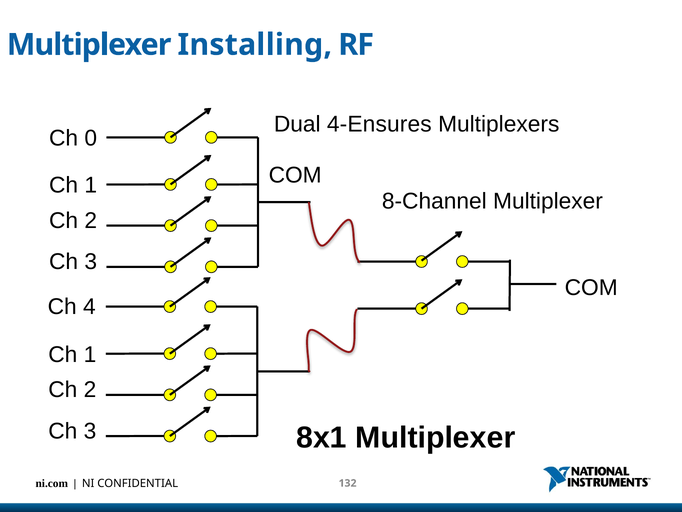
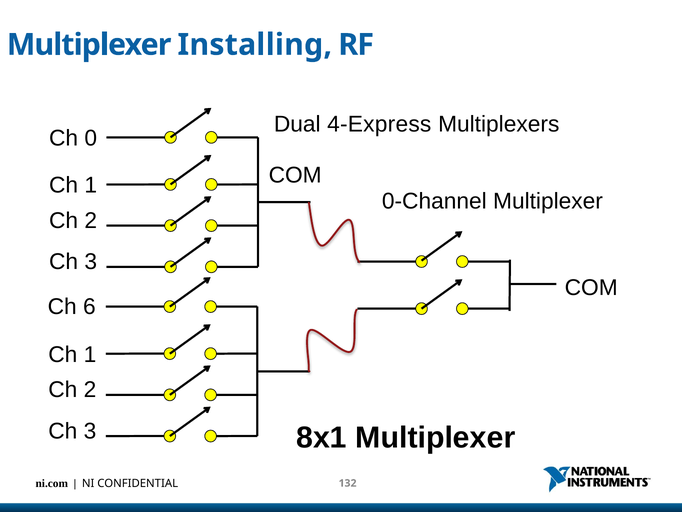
4-Ensures: 4-Ensures -> 4-Express (379, 124)
8-Channel: 8-Channel -> 0-Channel (434, 201)
4: 4 -> 6 (89, 307)
